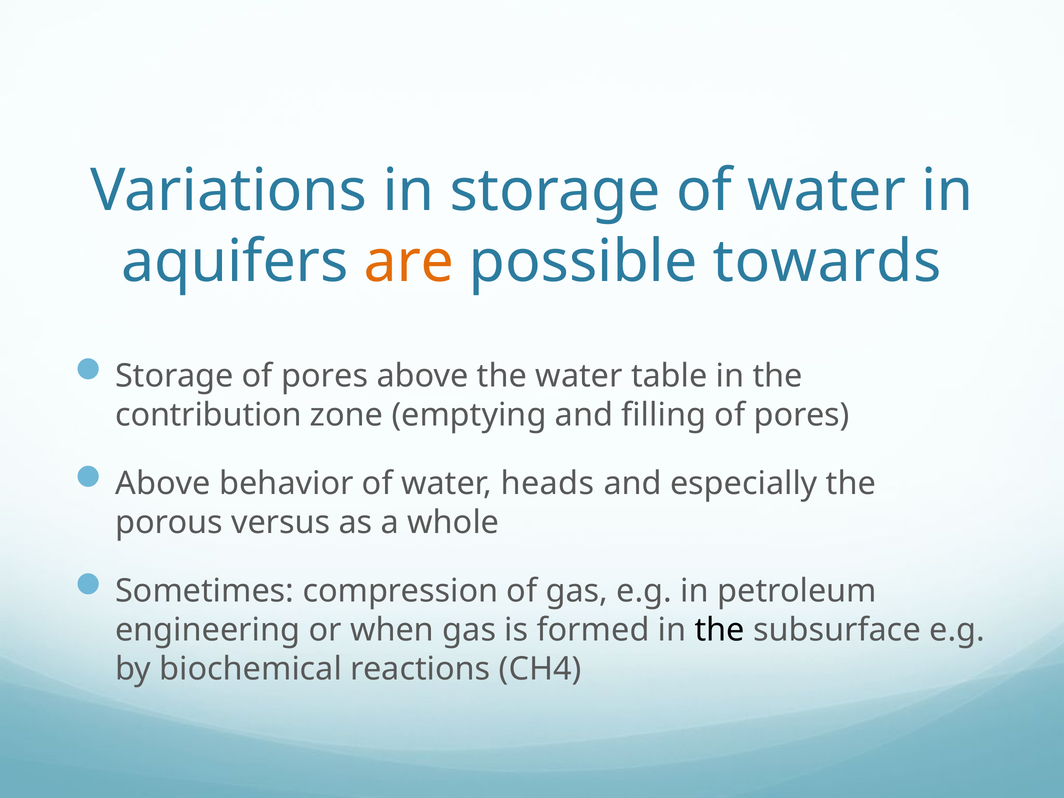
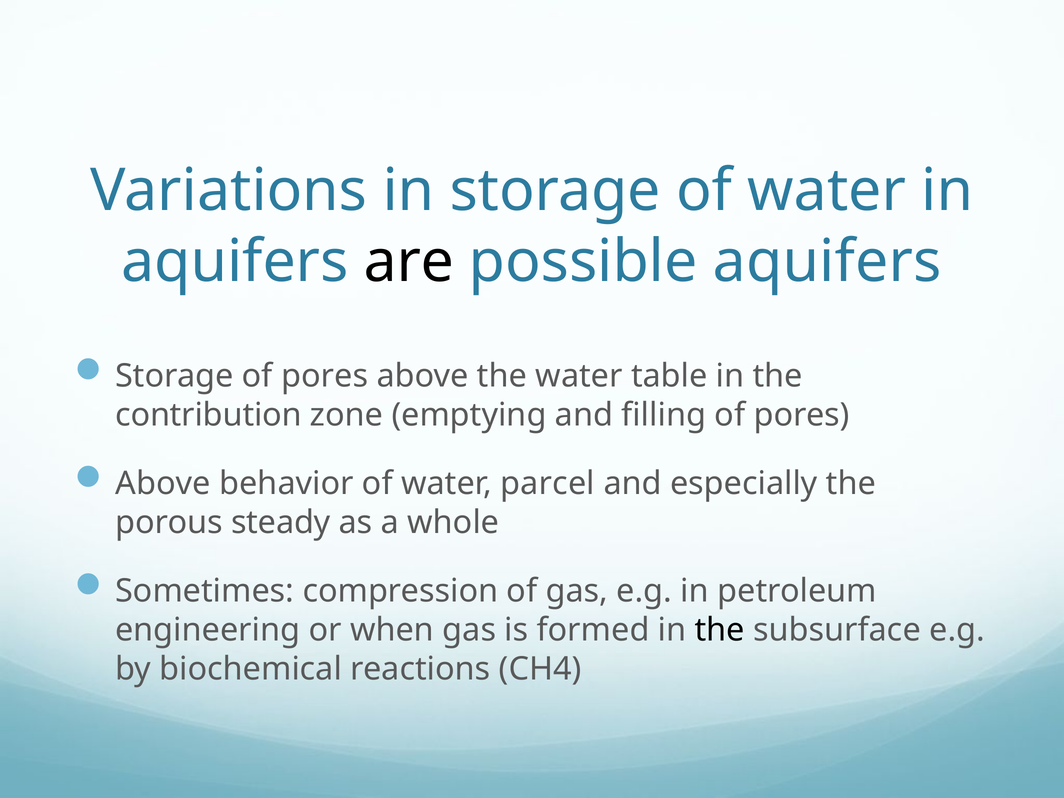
are colour: orange -> black (409, 262)
possible towards: towards -> aquifers (827, 262)
heads: heads -> parcel (548, 483)
versus: versus -> steady (281, 522)
